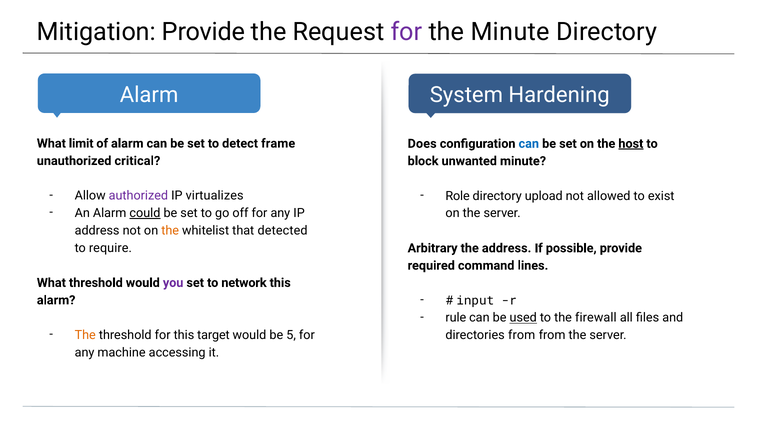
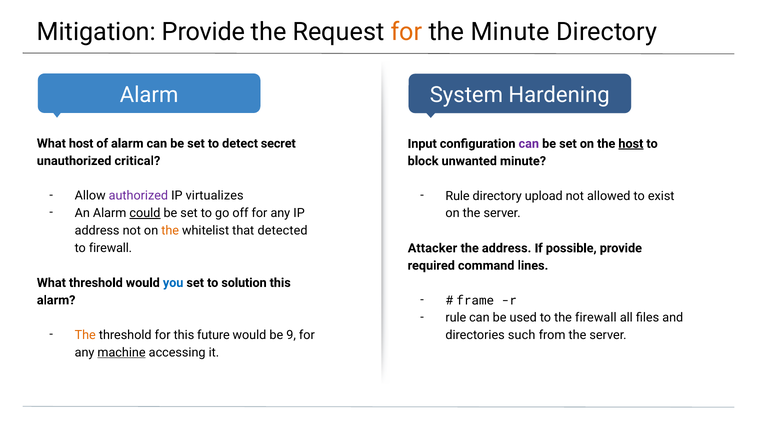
for colour: purple -> orange (406, 32)
What limit: limit -> host (81, 143)
frame: frame -> secret (278, 143)
Does: Does -> Input (422, 144)
can colour: blue -> purple (529, 144)
Role: Role -> Rule (458, 196)
to require: require -> firewall (110, 248)
Arbitrary: Arbitrary -> Attacker (433, 248)
you colour: purple -> blue (173, 283)
network: network -> solution (244, 283)
input: input -> frame (475, 300)
used underline: present -> none (523, 318)
target: target -> future (213, 335)
5: 5 -> 9 (291, 335)
directories from: from -> such (522, 335)
machine underline: none -> present (122, 352)
